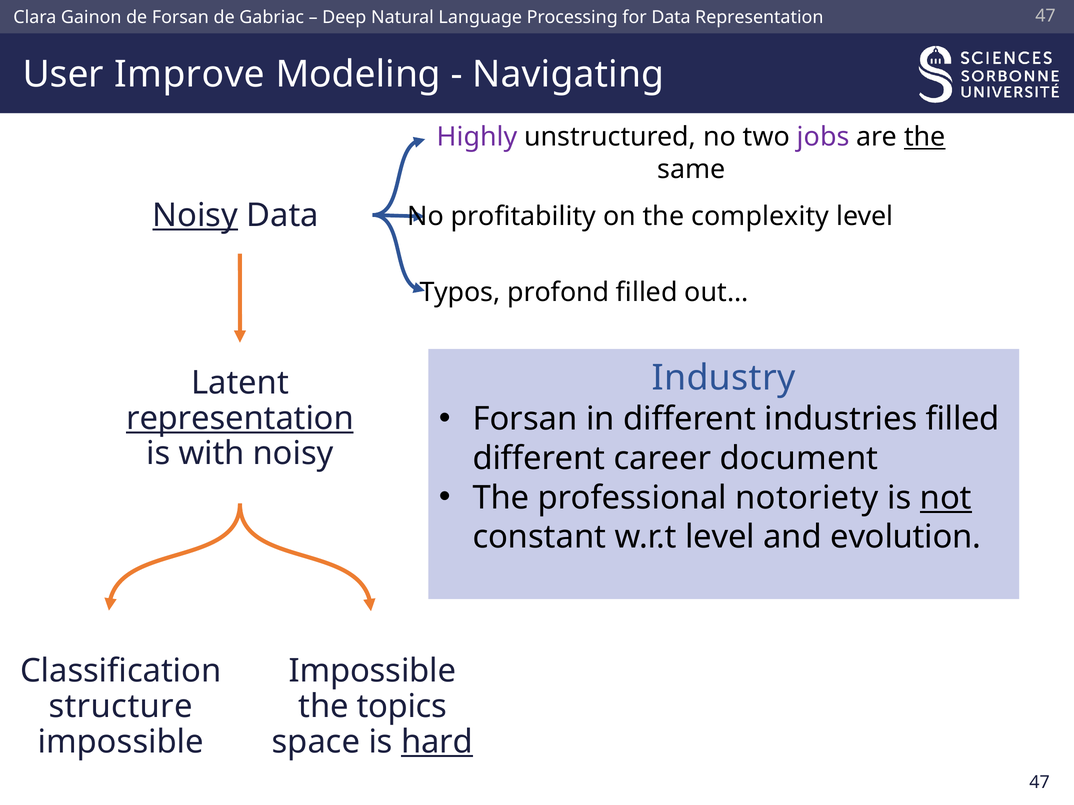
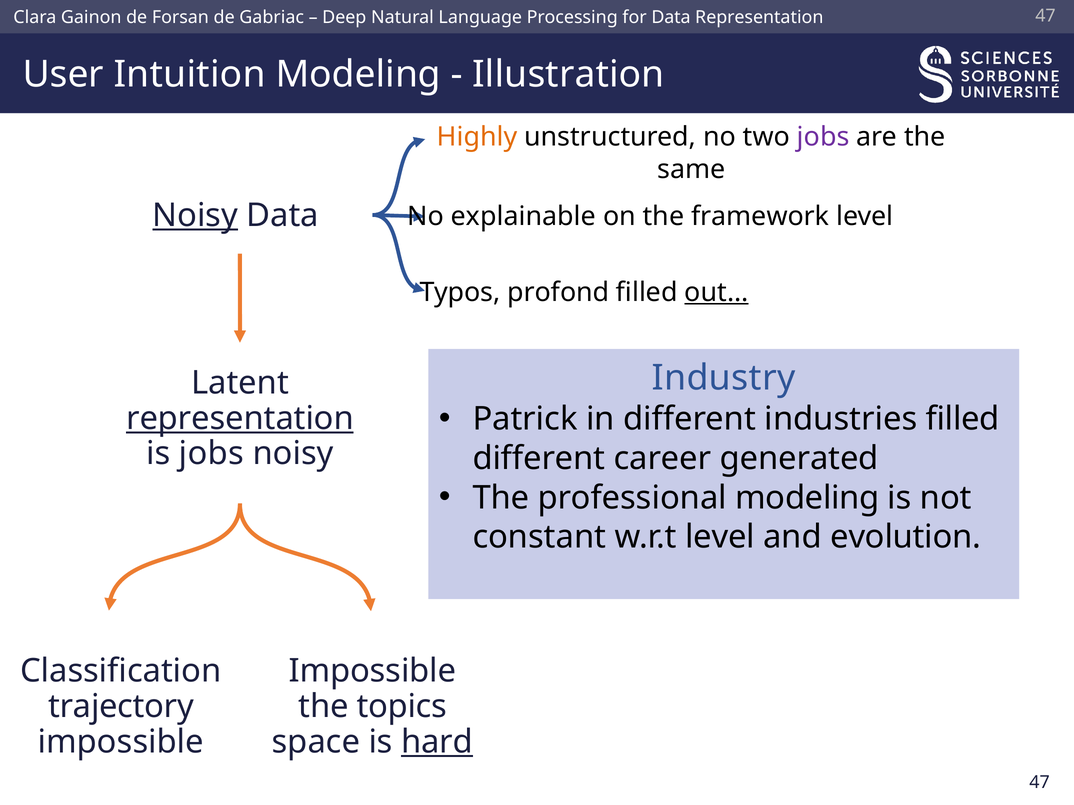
Improve: Improve -> Intuition (190, 75)
Navigating: Navigating -> Illustration (568, 75)
Highly colour: purple -> orange (477, 137)
the underline: present -> none (925, 137)
profitability: profitability -> explainable (523, 217)
complexity: complexity -> framework (760, 217)
out… underline: none -> present (716, 293)
Forsan: Forsan -> Patrick (525, 419)
is with: with -> jobs (211, 454)
document: document -> generated (799, 459)
professional notoriety: notoriety -> modeling (807, 498)
not underline: present -> none (946, 498)
structure: structure -> trajectory (121, 707)
